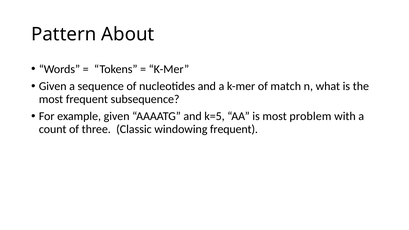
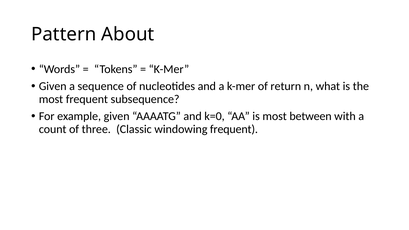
match: match -> return (286, 86)
k=5: k=5 -> k=0 (215, 116)
problem: problem -> between (311, 116)
